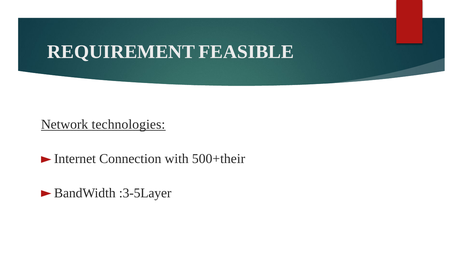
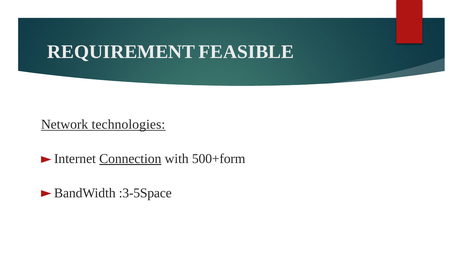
Connection underline: none -> present (130, 159)
500+their: 500+their -> 500+form (219, 159)
:3-5Layer: :3-5Layer -> :3-5Space (145, 193)
